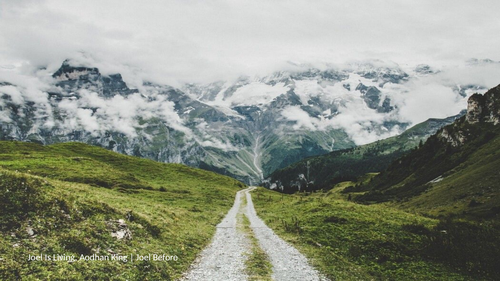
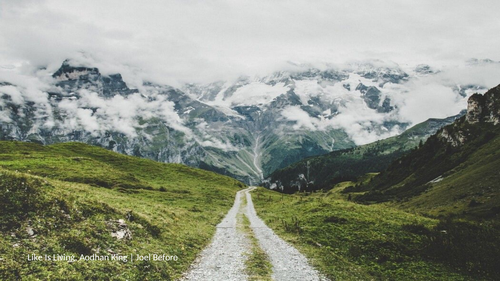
Joel: Joel -> Like (35, 258)
